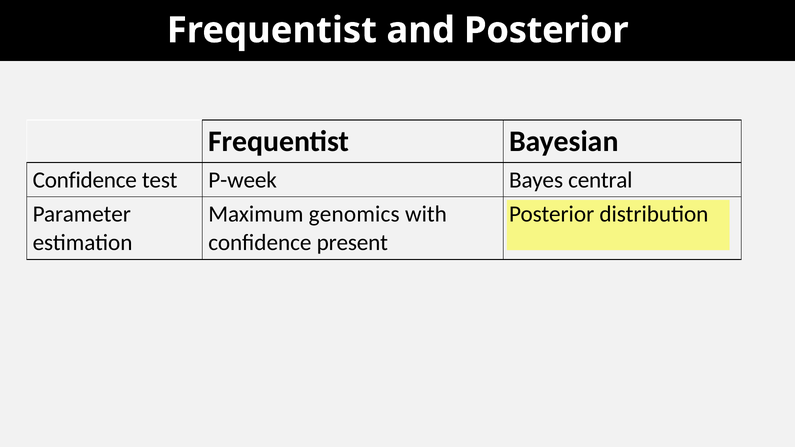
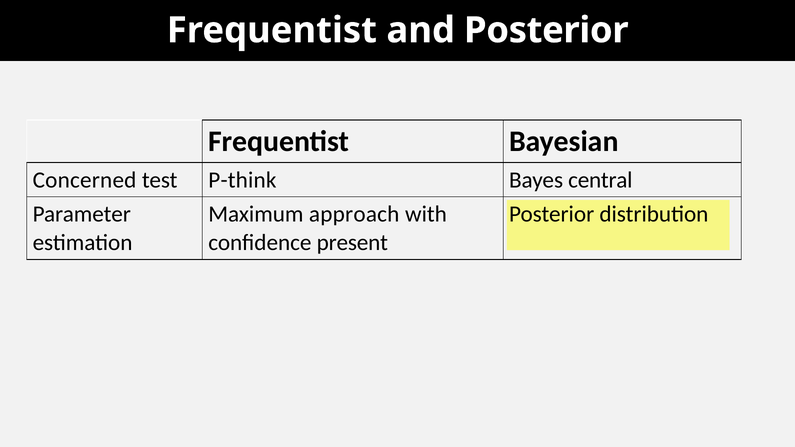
Confidence: Confidence -> Concerned (85, 180)
P-week: P-week -> P-think (242, 180)
genomics: genomics -> approach (354, 214)
